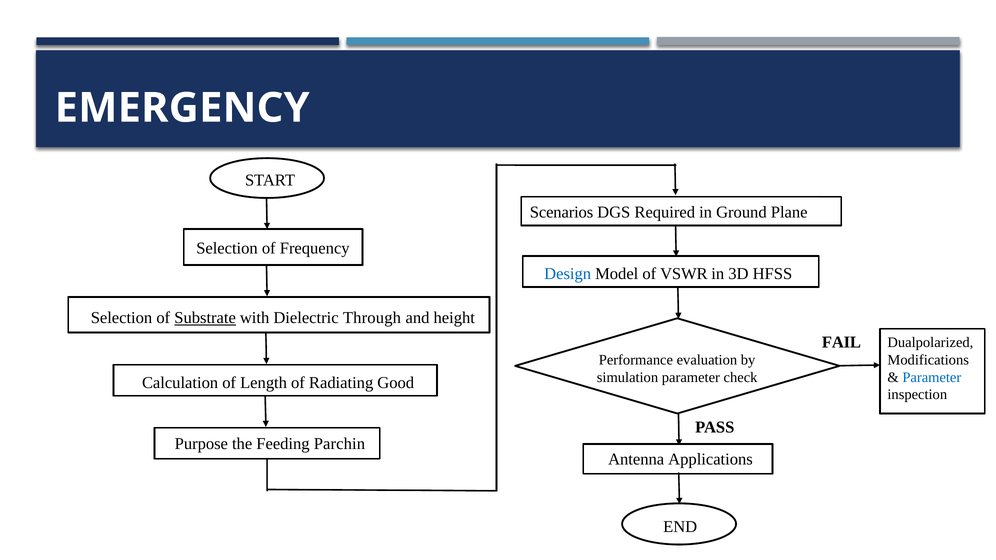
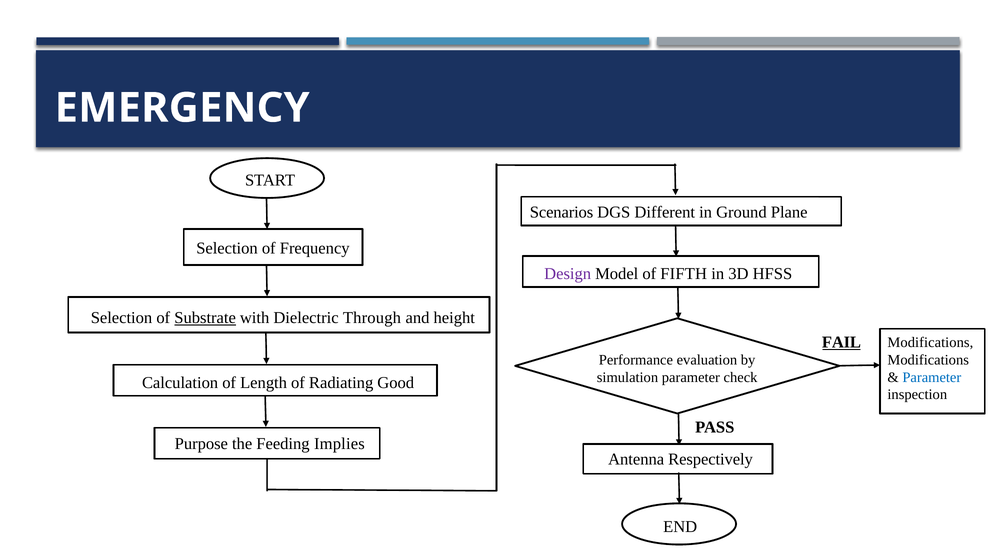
Required: Required -> Different (665, 212)
Design colour: blue -> purple (568, 274)
VSWR: VSWR -> FIFTH (684, 274)
FAIL underline: none -> present (841, 342)
Dualpolarized: Dualpolarized -> Modifications (930, 343)
Parchin: Parchin -> Implies (339, 444)
Applications: Applications -> Respectively (711, 460)
